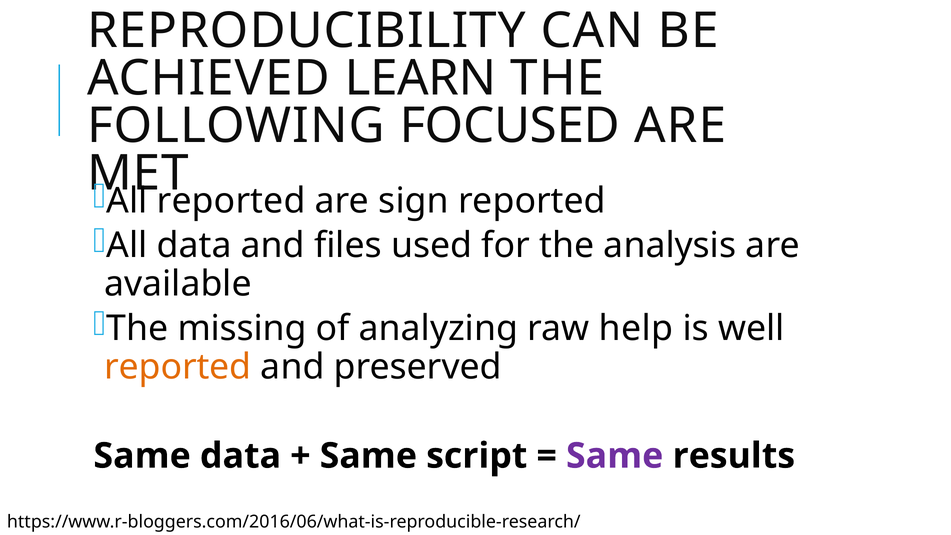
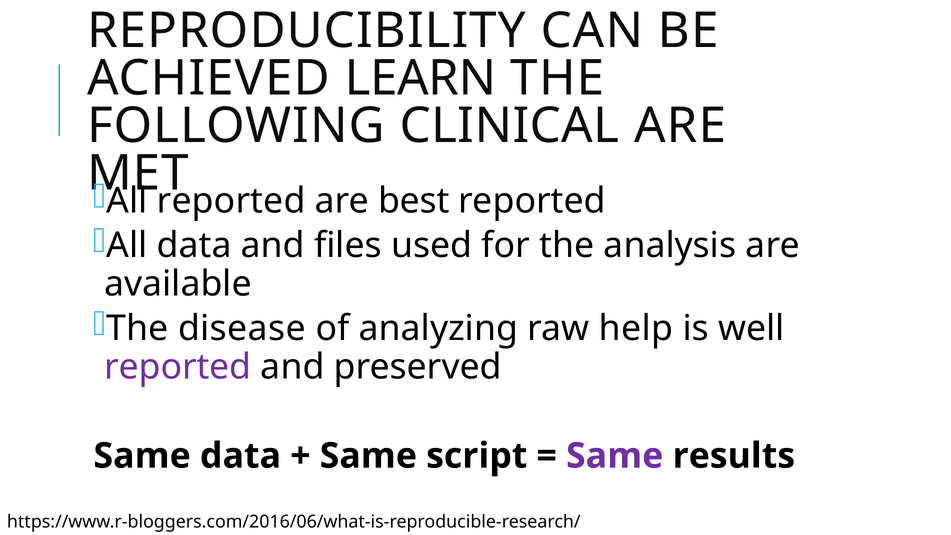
FOCUSED: FOCUSED -> CLINICAL (509, 126)
sign: sign -> best (414, 201)
missing: missing -> disease (242, 328)
reported colour: orange -> purple (178, 367)
